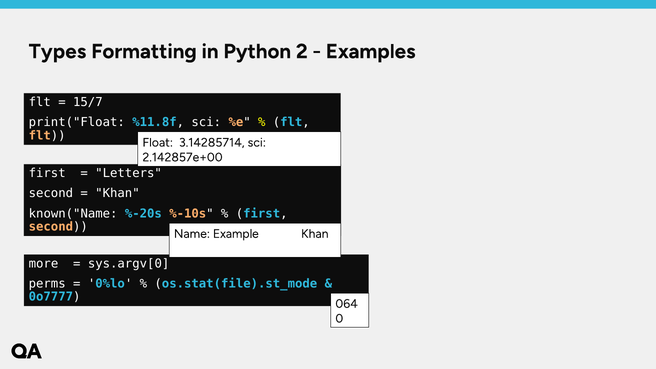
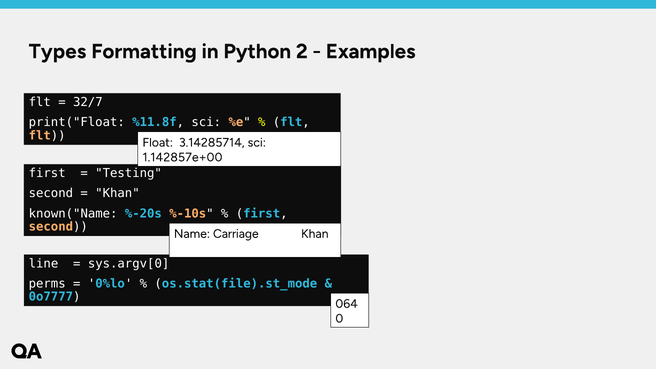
15/7: 15/7 -> 32/7 (88, 102)
2.142857e+00: 2.142857e+00 -> 1.142857e+00 (182, 157)
Letters: Letters -> Testing (129, 173)
Example: Example -> Carriage (236, 234)
more: more -> line (44, 263)
